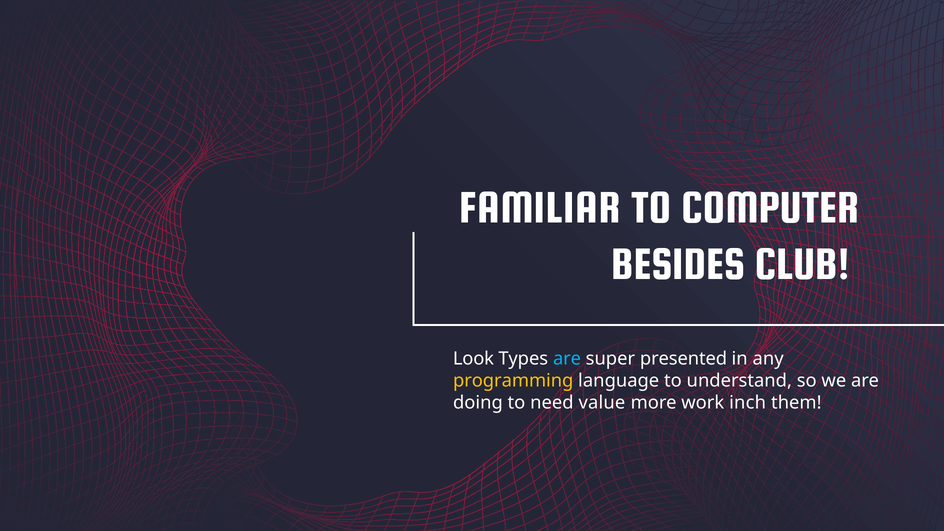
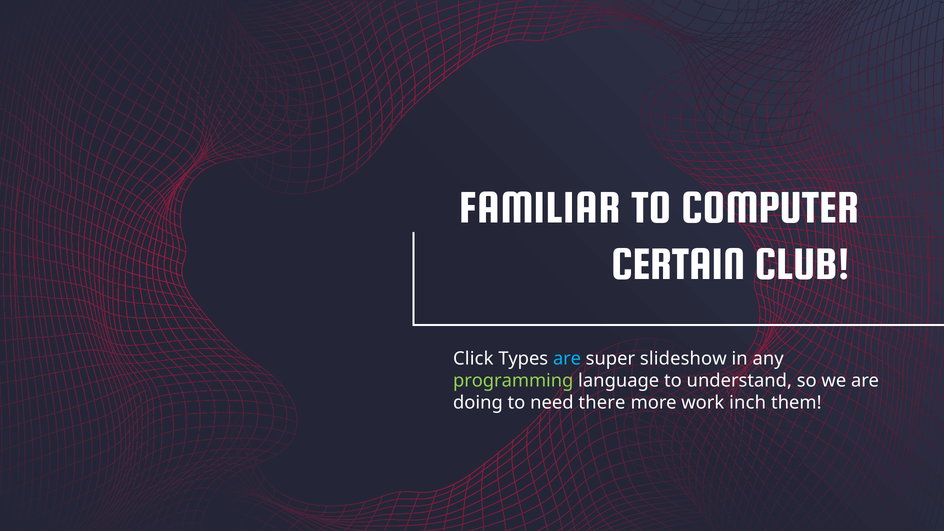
BESIDES: BESIDES -> CERTAIN (678, 264)
Look: Look -> Click (473, 359)
presented: presented -> slideshow (683, 359)
programming colour: yellow -> light green (513, 381)
value: value -> there (602, 403)
